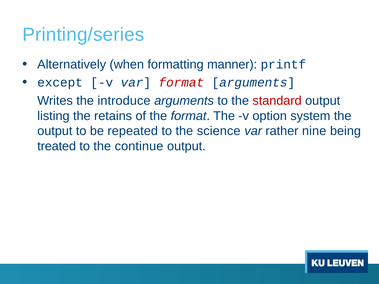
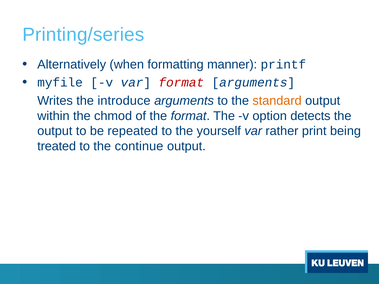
except: except -> myfile (60, 83)
standard colour: red -> orange (277, 101)
listing: listing -> within (53, 116)
retains: retains -> chmod (113, 116)
system: system -> detects (310, 116)
science: science -> yourself (219, 131)
nine: nine -> print (314, 131)
